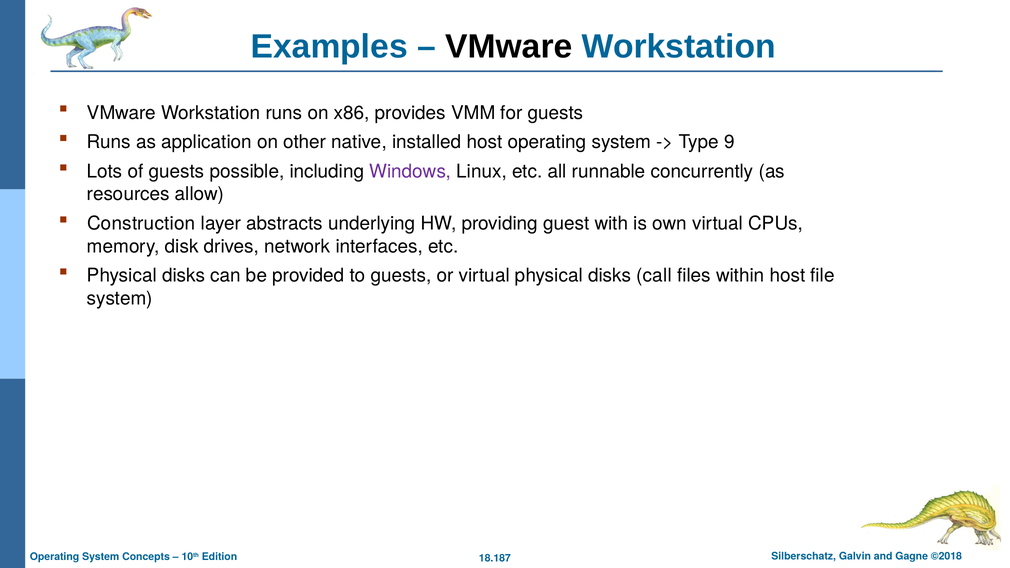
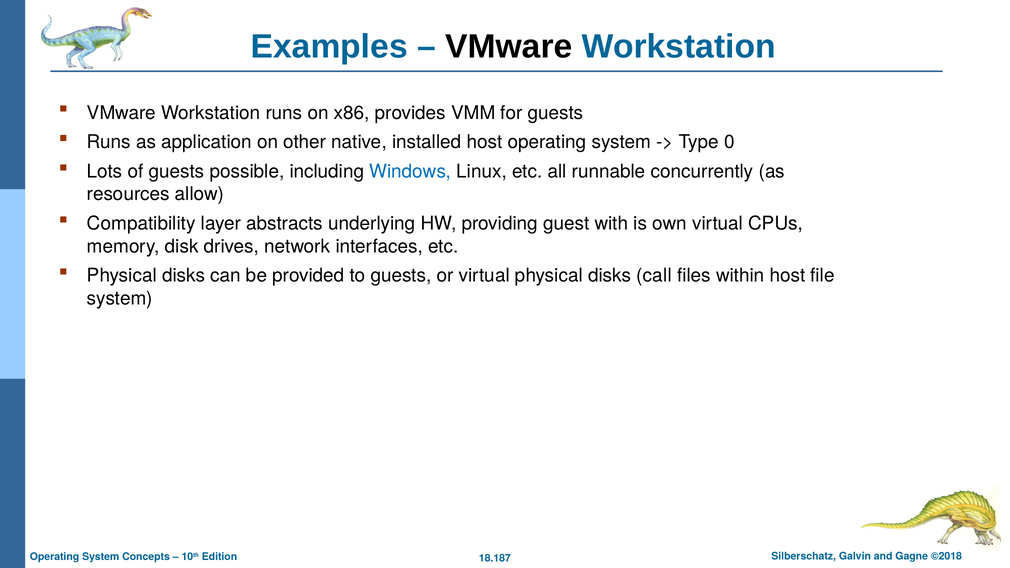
9: 9 -> 0 (729, 142)
Windows colour: purple -> blue (410, 172)
Construction: Construction -> Compatibility (141, 224)
